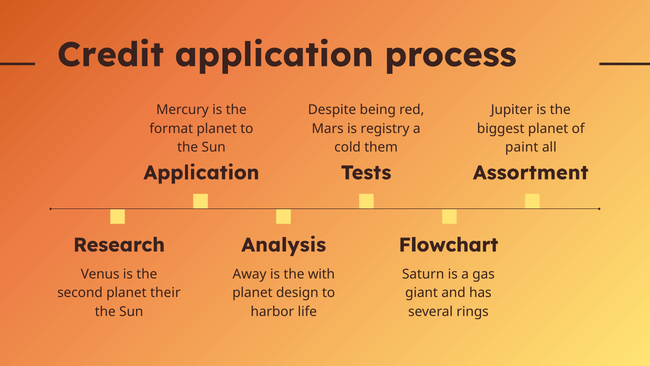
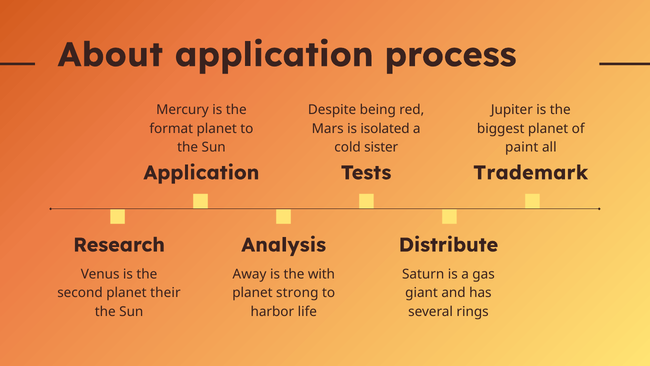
Credit: Credit -> About (110, 55)
registry: registry -> isolated (385, 129)
them: them -> sister (381, 147)
Assortment: Assortment -> Trademark (531, 173)
Flowchart: Flowchart -> Distribute (448, 245)
design: design -> strong (297, 293)
